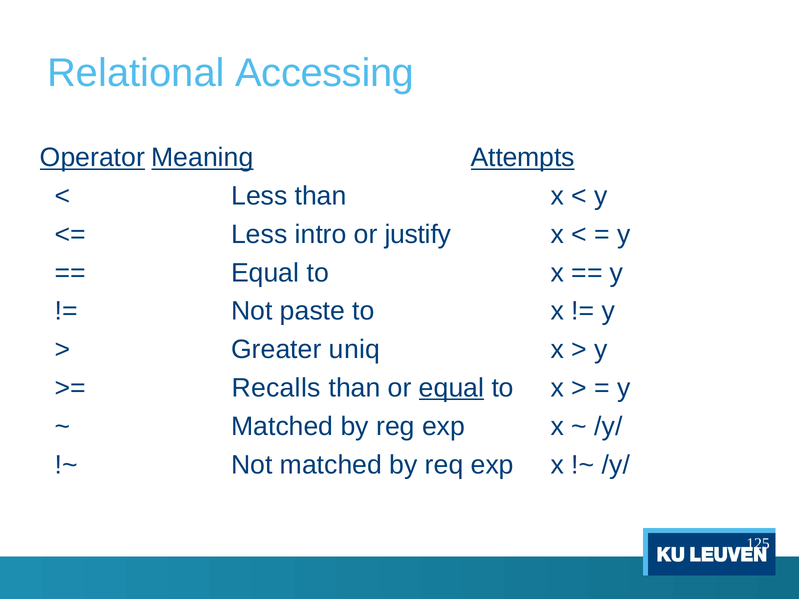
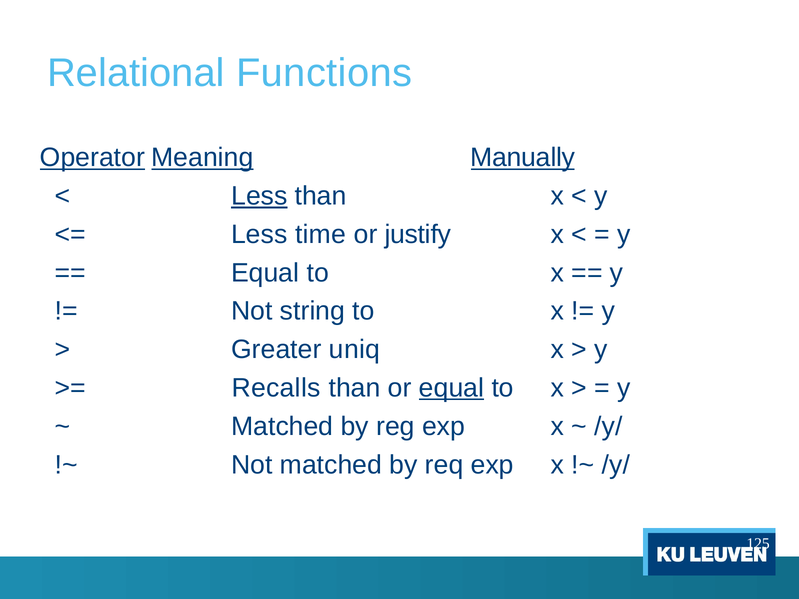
Accessing: Accessing -> Functions (324, 73)
Attempts: Attempts -> Manually (523, 158)
Less underline: none -> present (259, 196)
intro: intro -> time (321, 234)
paste: paste -> string (312, 311)
